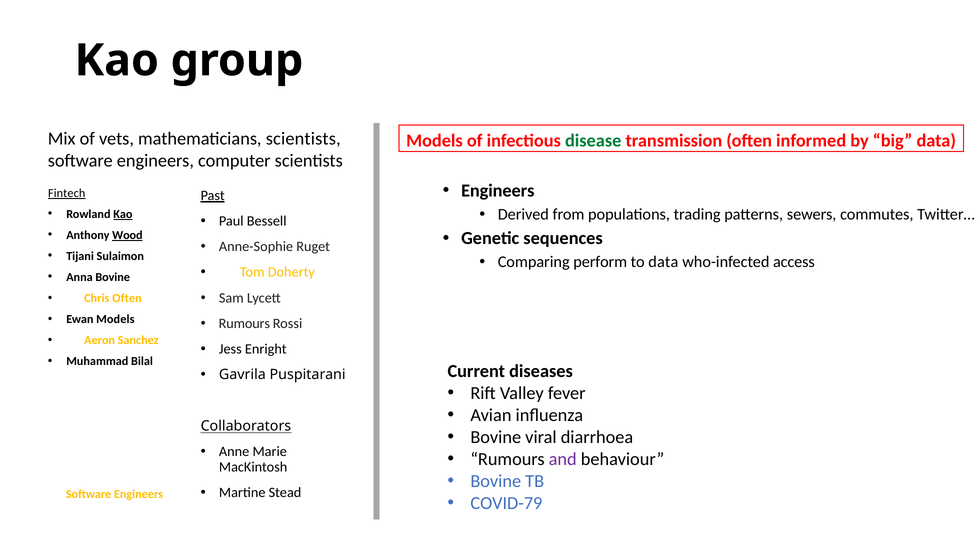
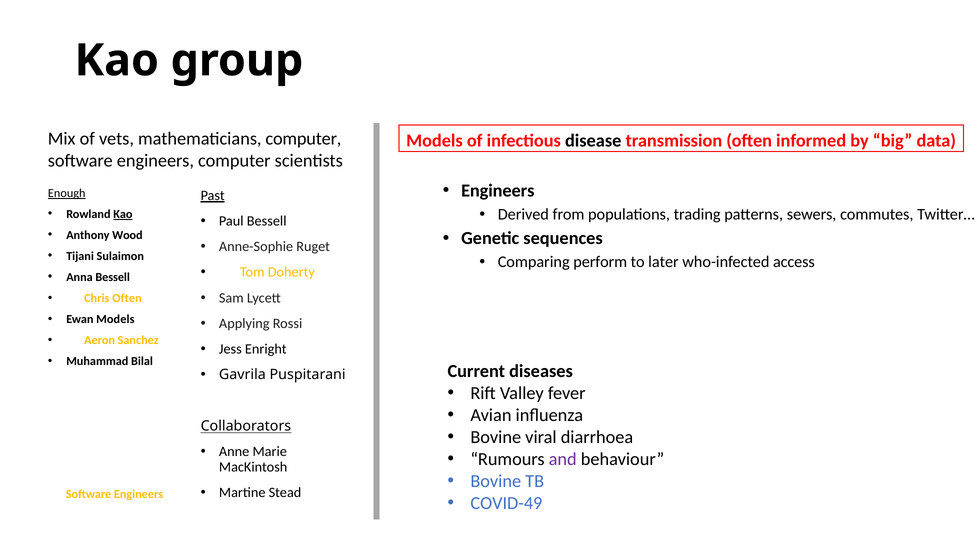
mathematicians scientists: scientists -> computer (303, 139)
disease colour: green -> black (593, 141)
Fintech: Fintech -> Enough (67, 193)
Wood underline: present -> none (127, 235)
to data: data -> later (663, 262)
Anna Bovine: Bovine -> Bessell (113, 277)
Rumours: Rumours -> Applying (244, 323)
COVID-79: COVID-79 -> COVID-49 (506, 503)
